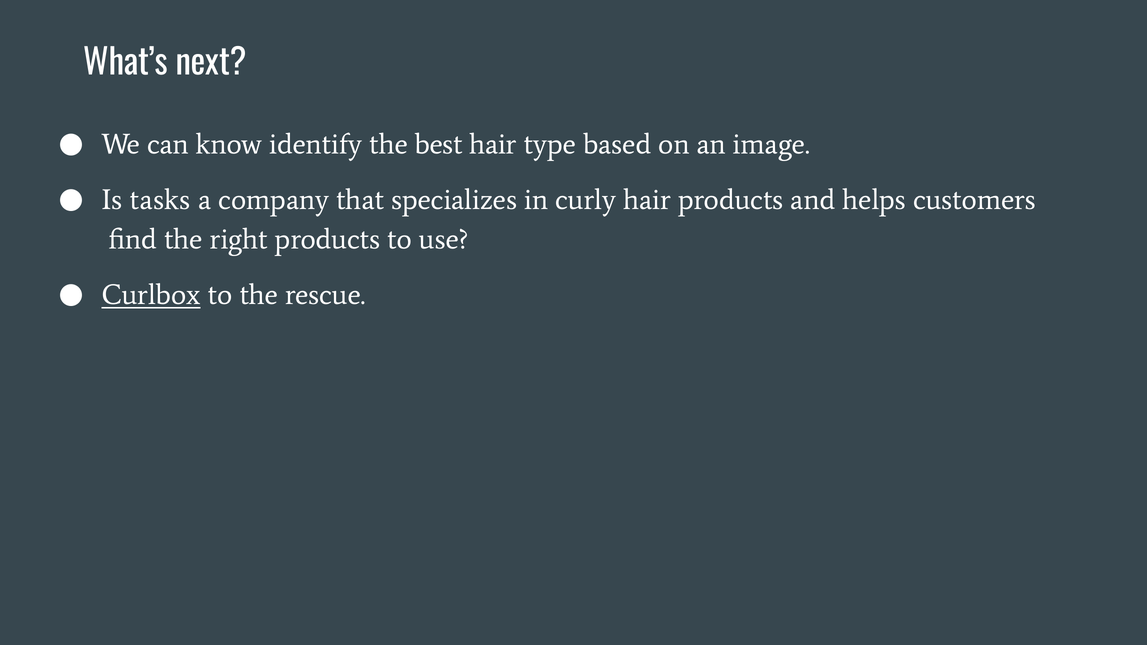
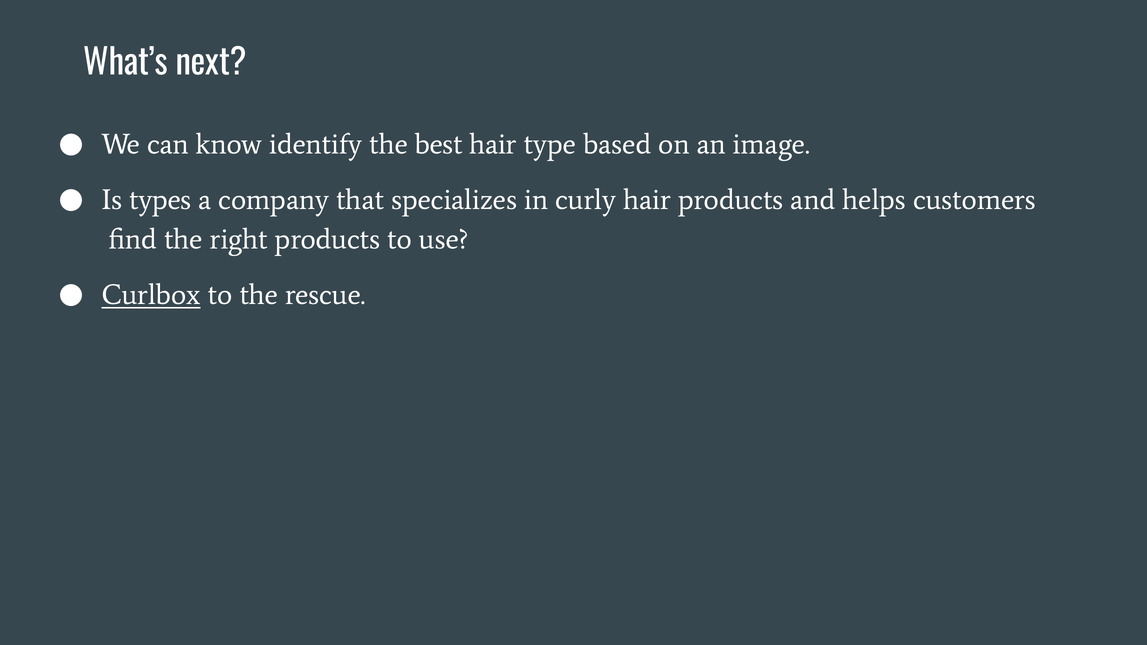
tasks: tasks -> types (160, 200)
